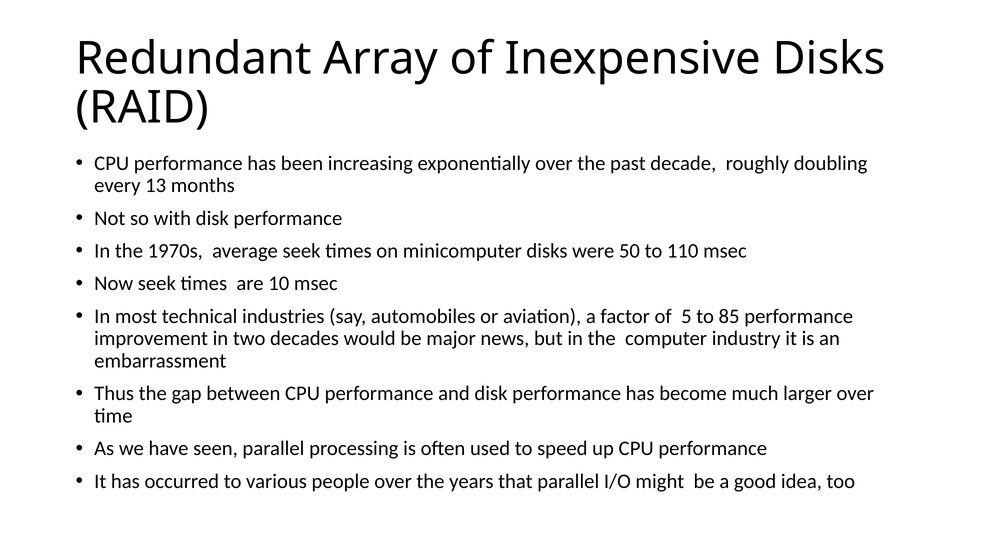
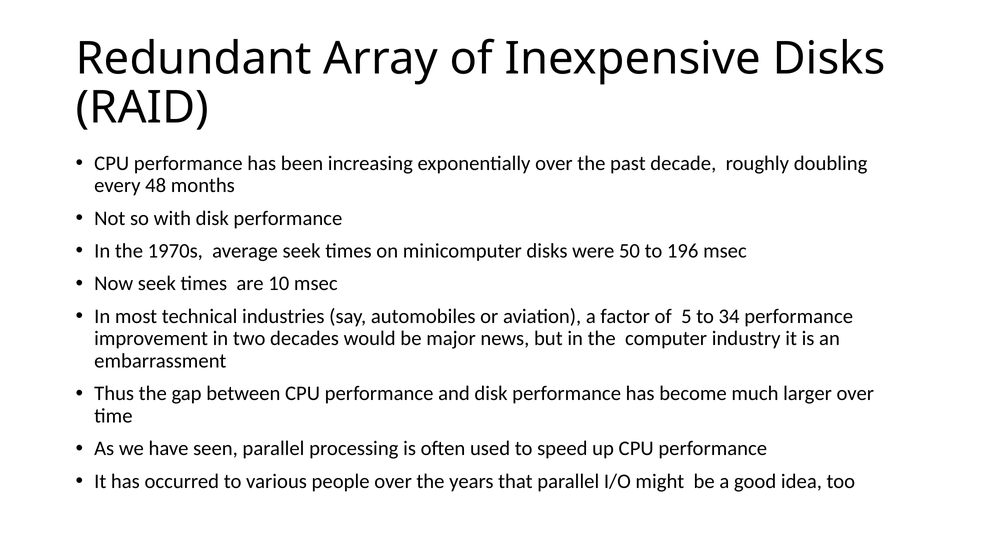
13: 13 -> 48 (156, 186)
110: 110 -> 196 (683, 251)
85: 85 -> 34 (729, 316)
